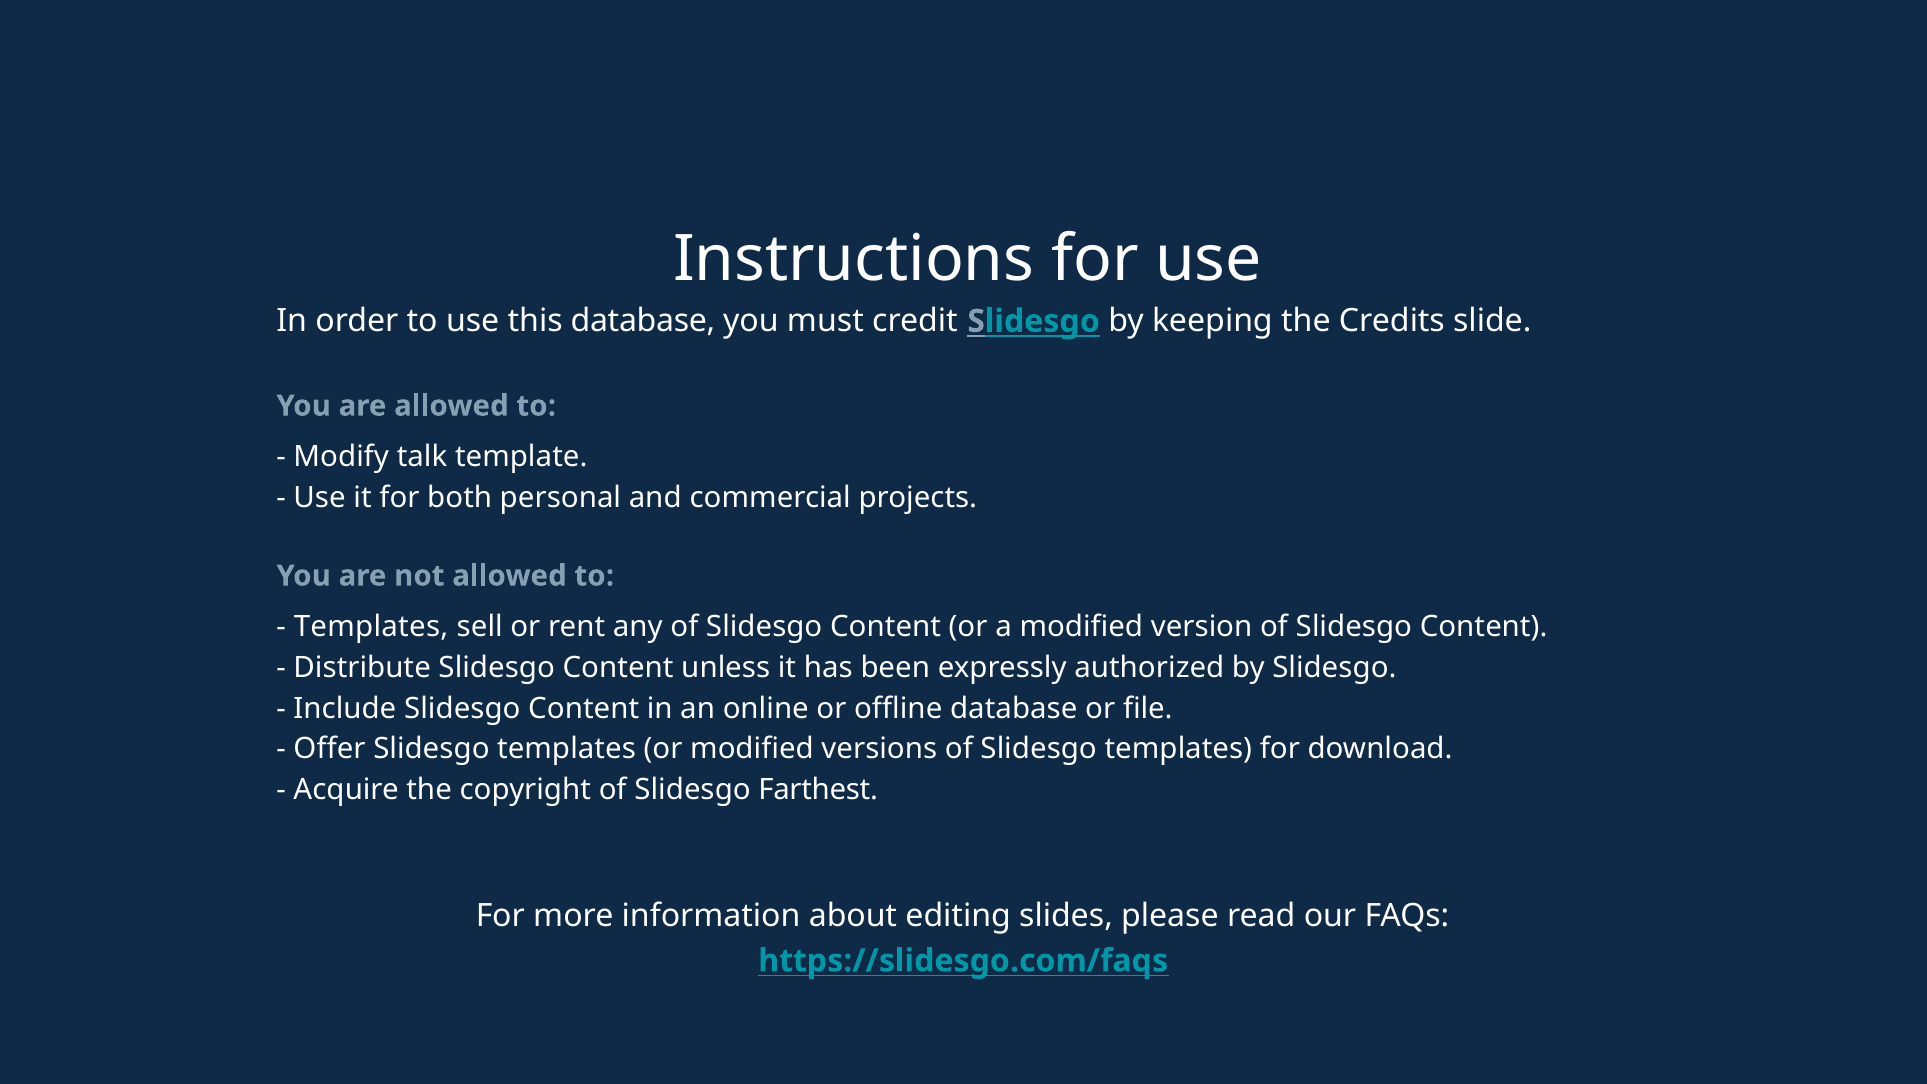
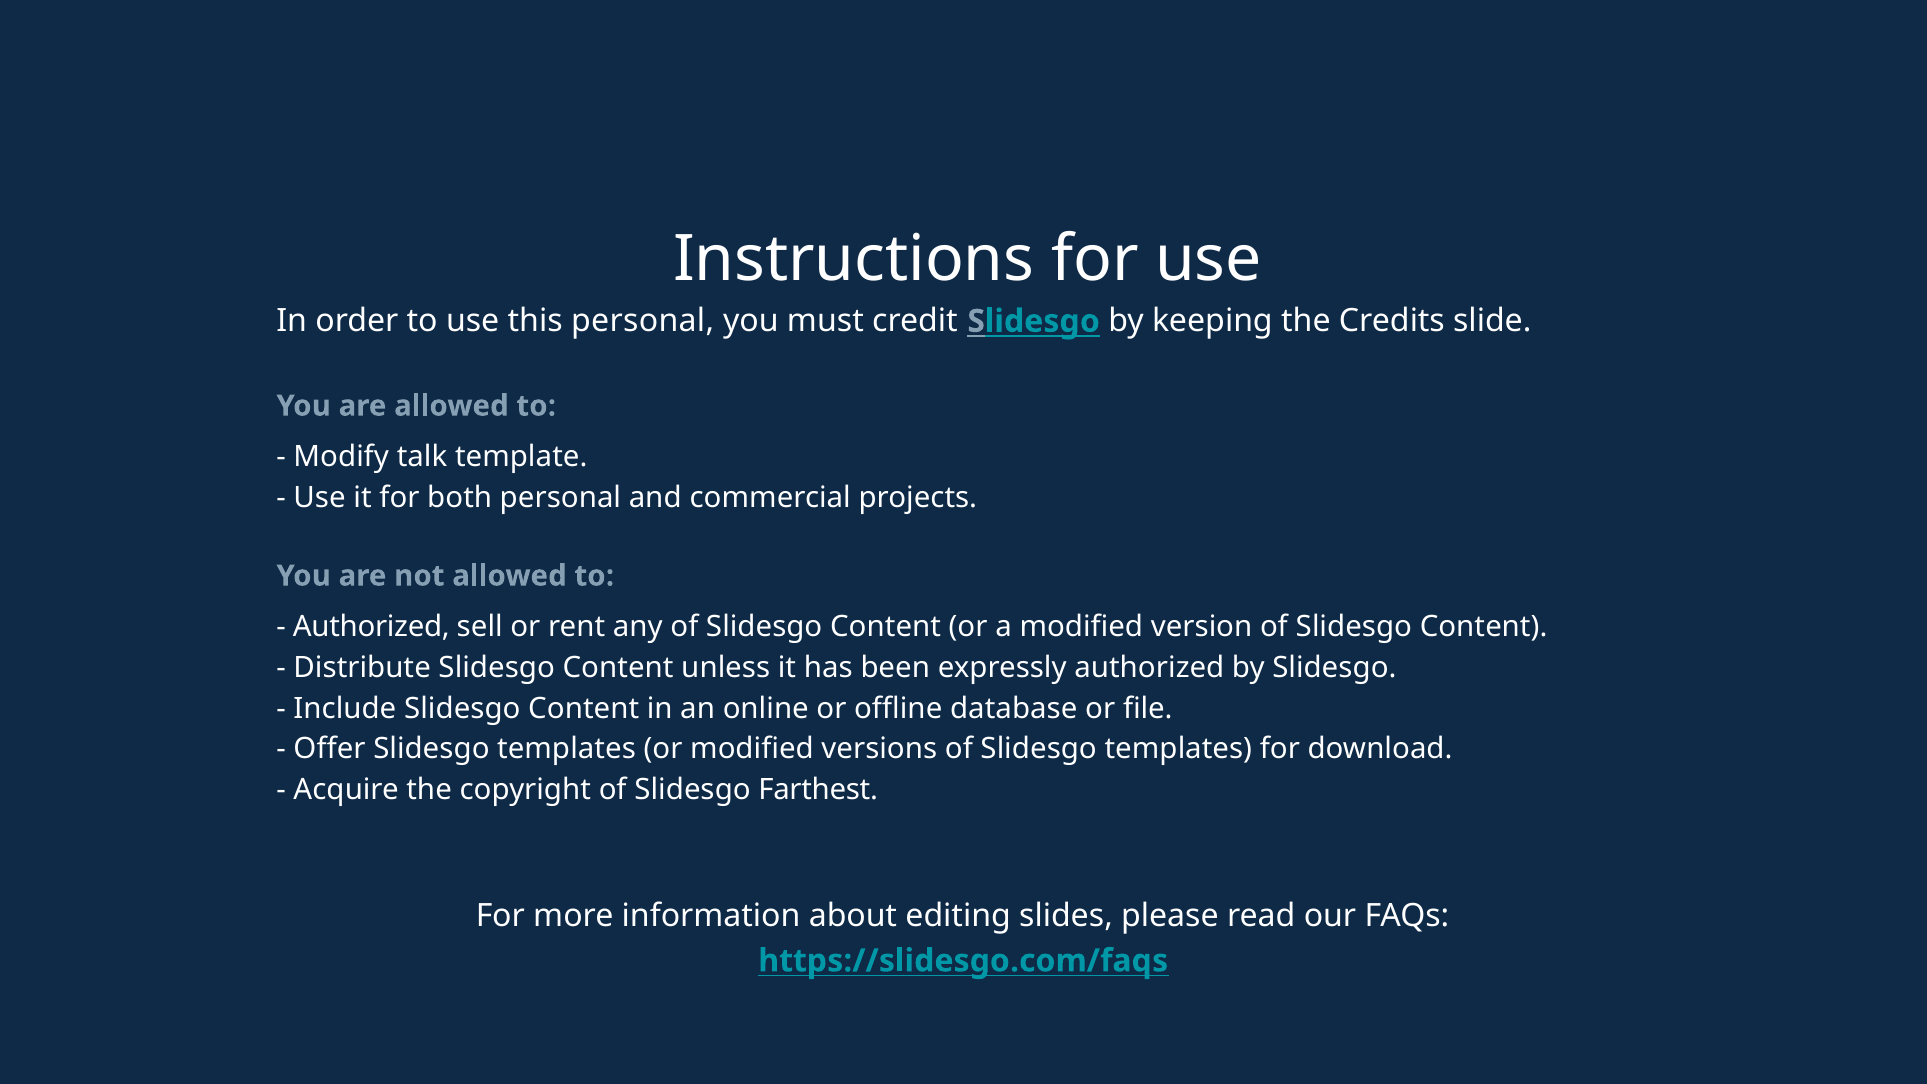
this database: database -> personal (643, 321)
Templates: Templates -> Authorized (371, 627)
